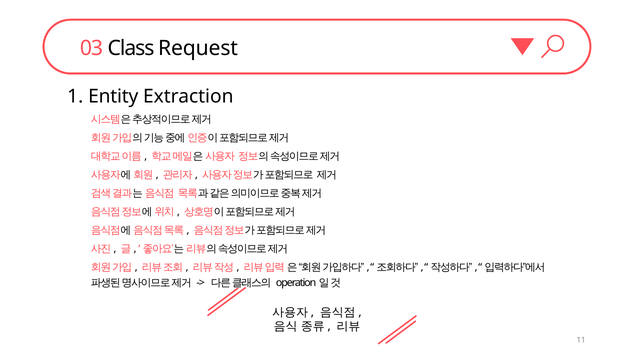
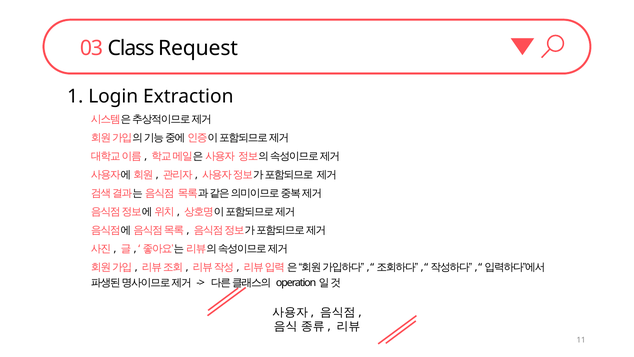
Entity: Entity -> Login (113, 96)
